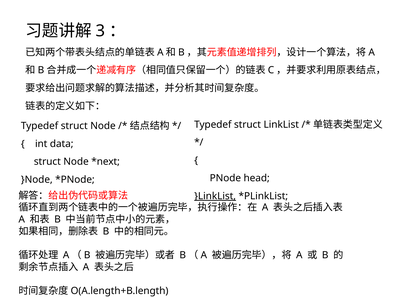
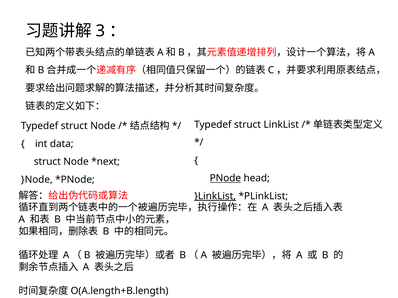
PNode underline: none -> present (225, 179)
